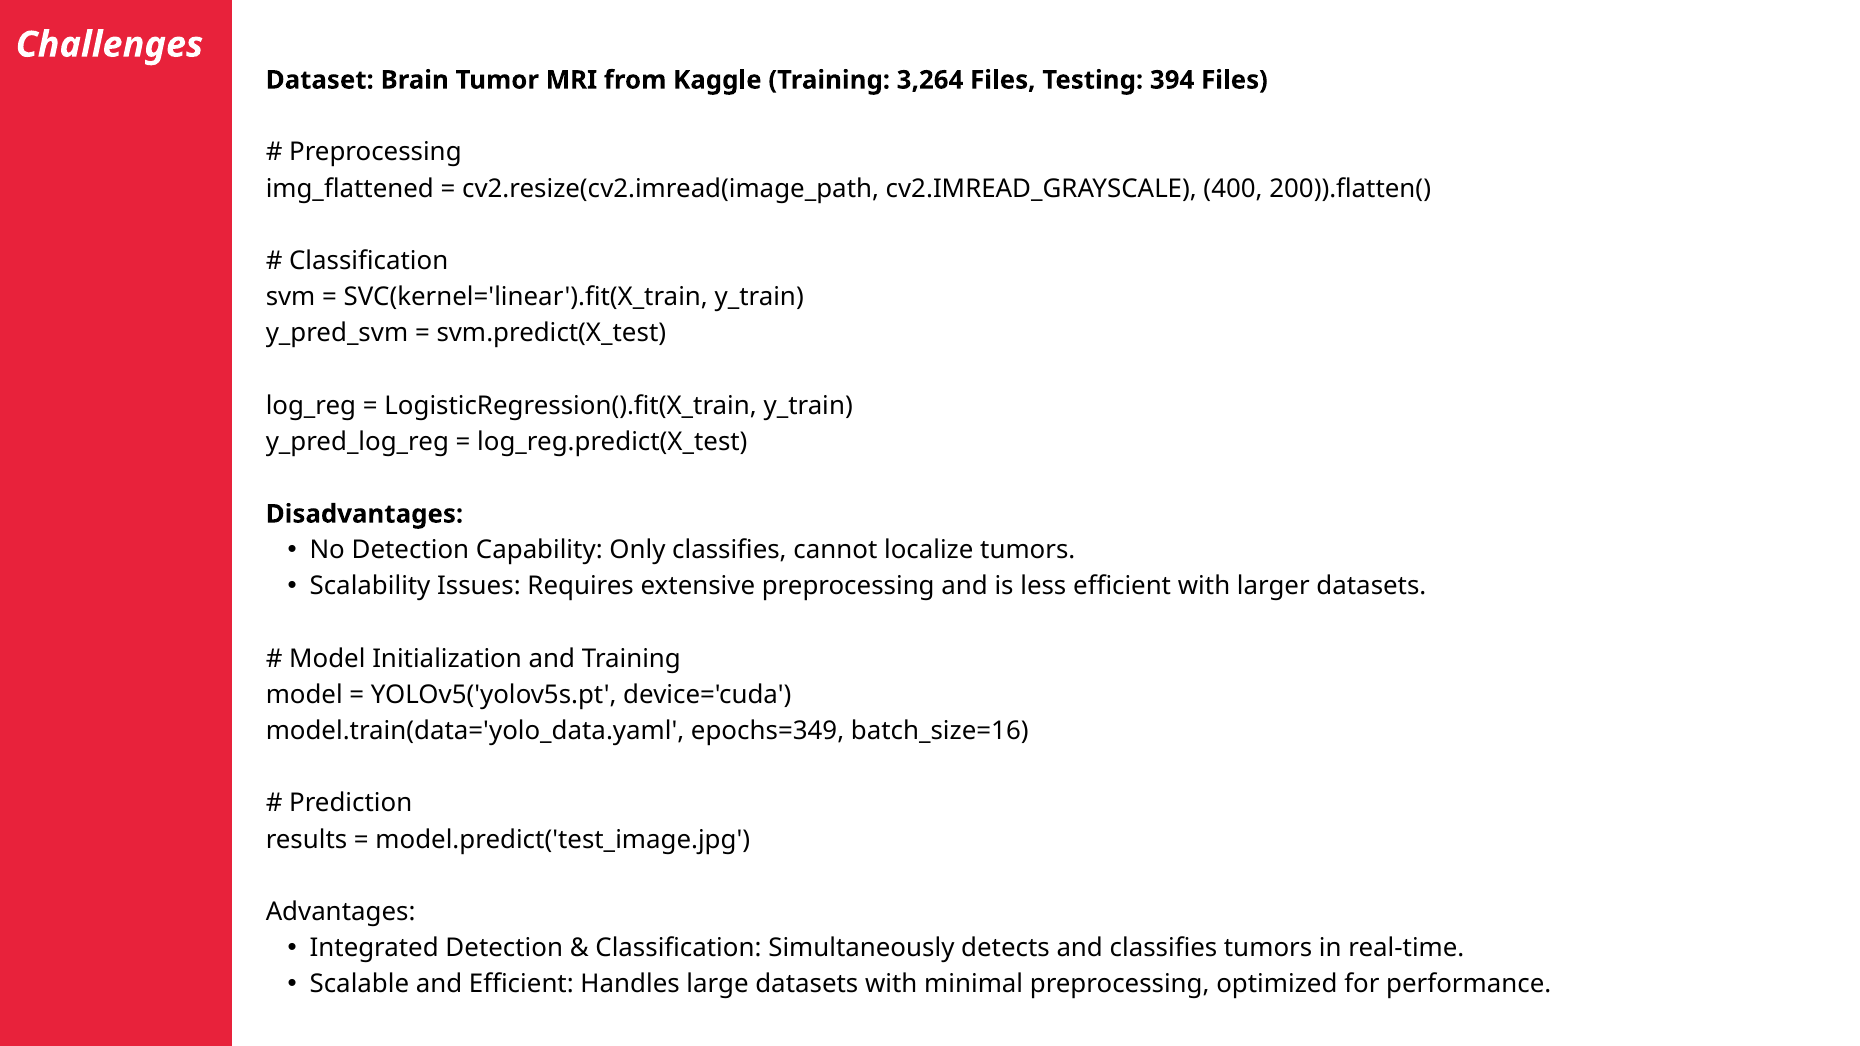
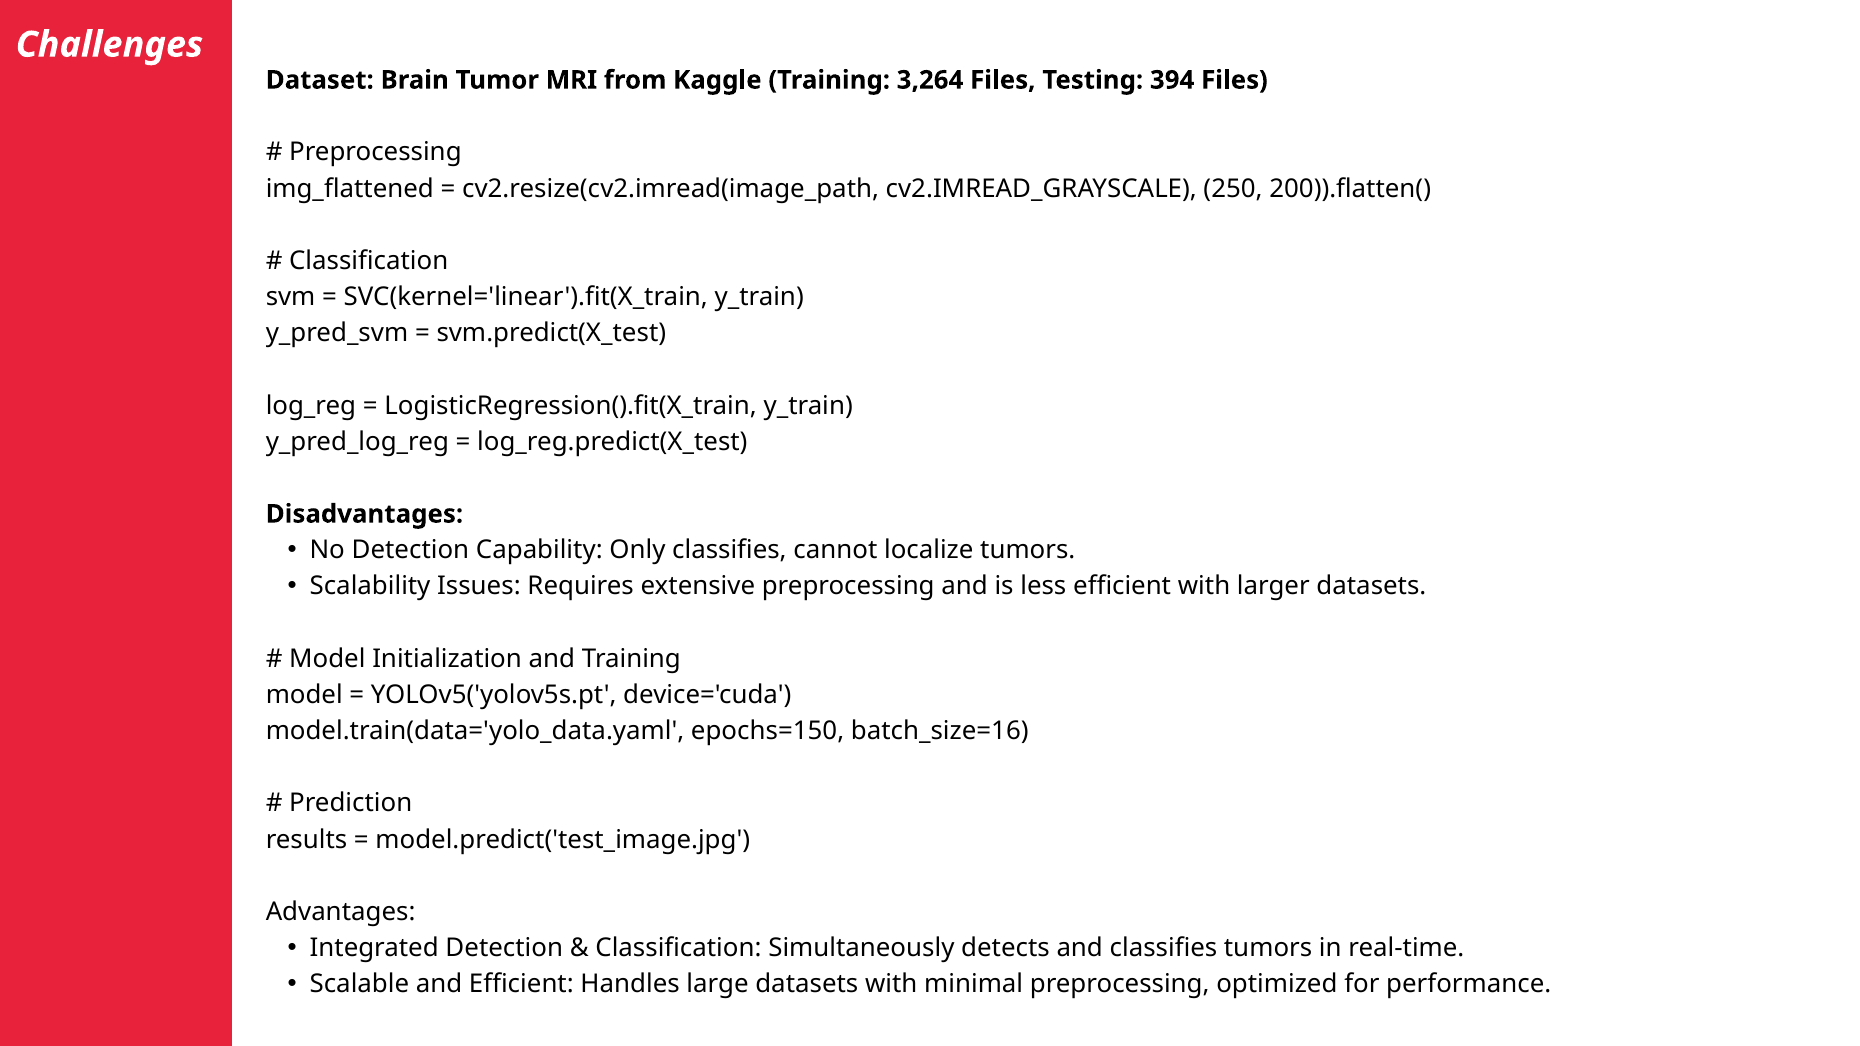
400: 400 -> 250 (1233, 189)
epochs=349: epochs=349 -> epochs=150 (768, 731)
